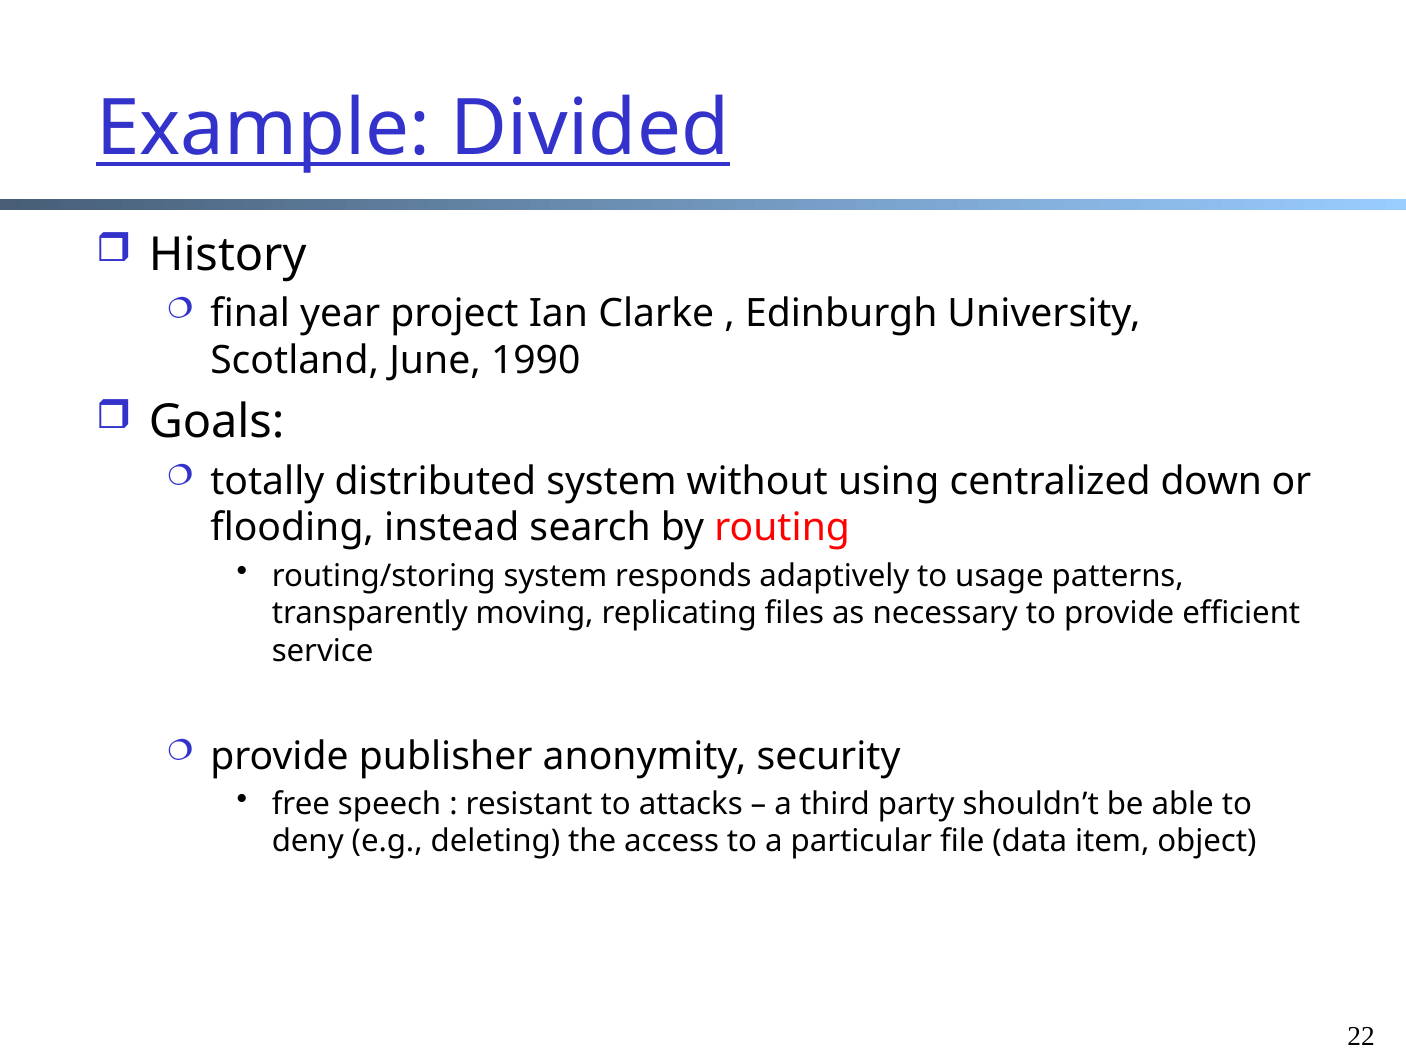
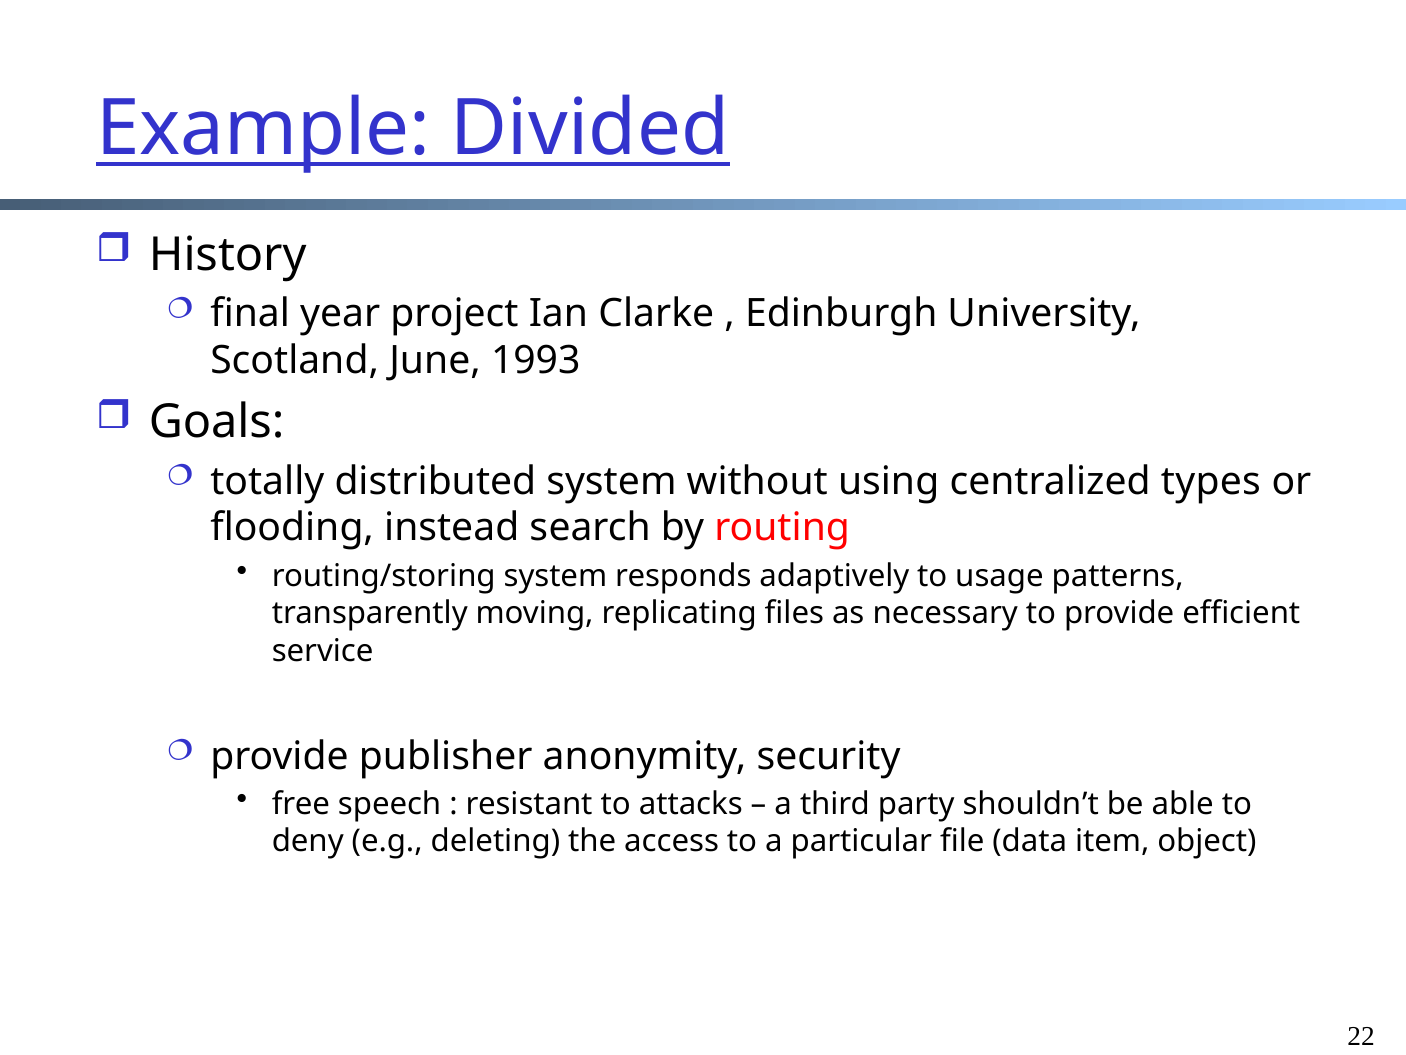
1990: 1990 -> 1993 (536, 361)
down: down -> types (1211, 481)
